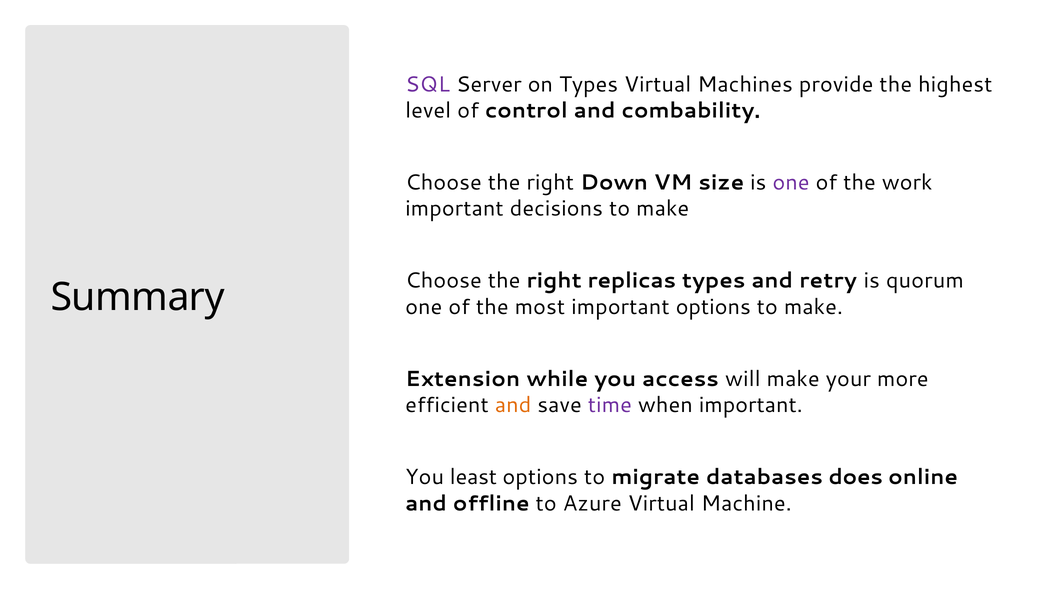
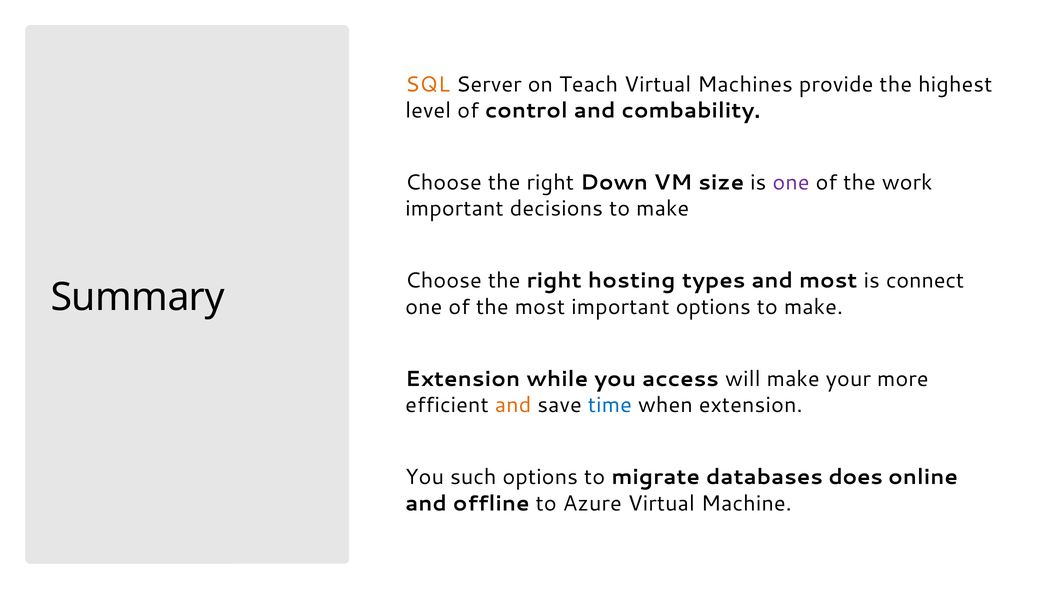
SQL colour: purple -> orange (428, 84)
on Types: Types -> Teach (589, 84)
replicas: replicas -> hosting (632, 281)
and retry: retry -> most (828, 281)
quorum: quorum -> connect (925, 281)
time colour: purple -> blue (610, 405)
when important: important -> extension (751, 405)
least: least -> such (473, 477)
